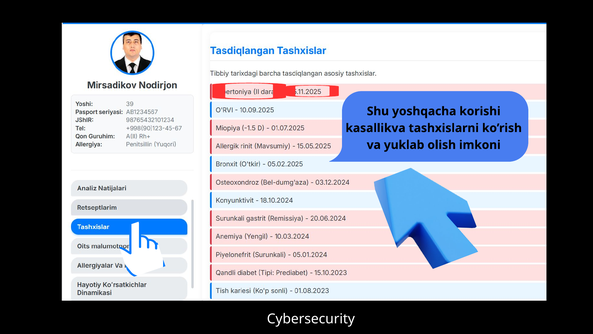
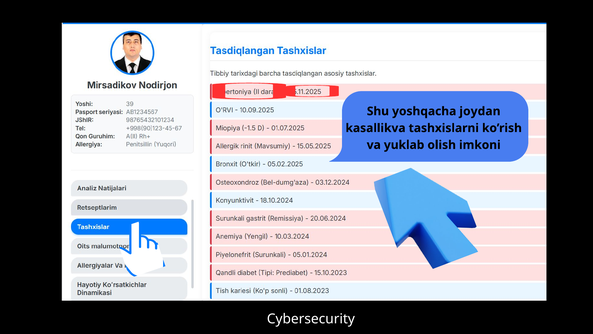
korishi: korishi -> joydan (480, 111)
